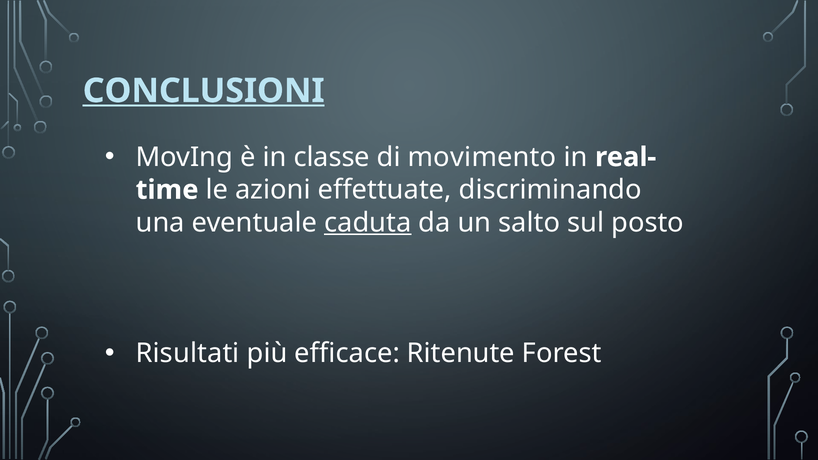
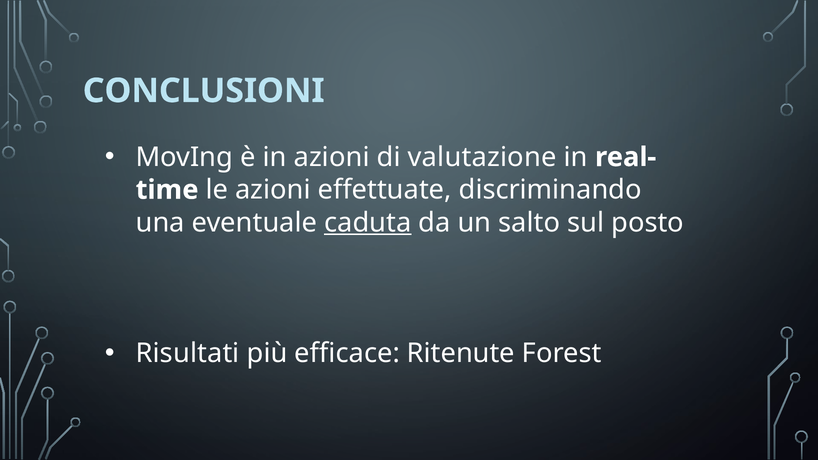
CONCLUSIONI underline: present -> none (204, 91)
in classe: classe -> azioni (332, 157)
movimento: movimento -> valutazione (482, 157)
